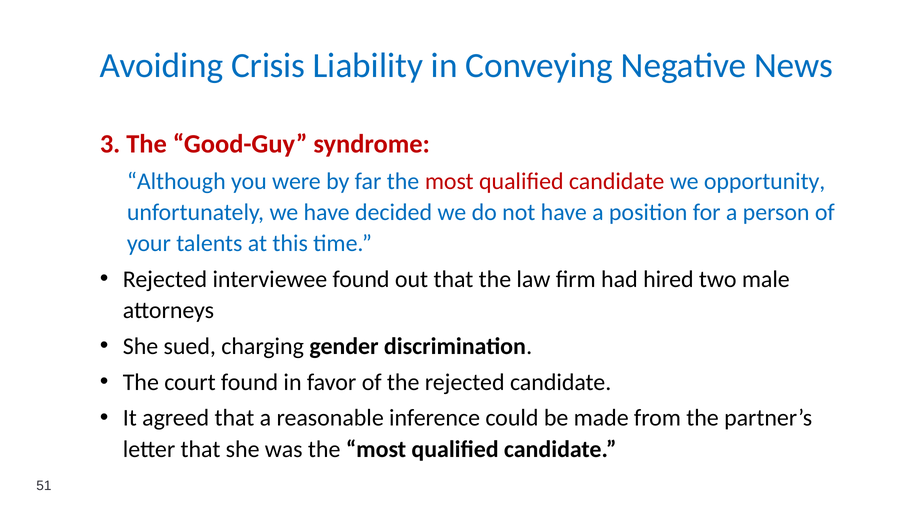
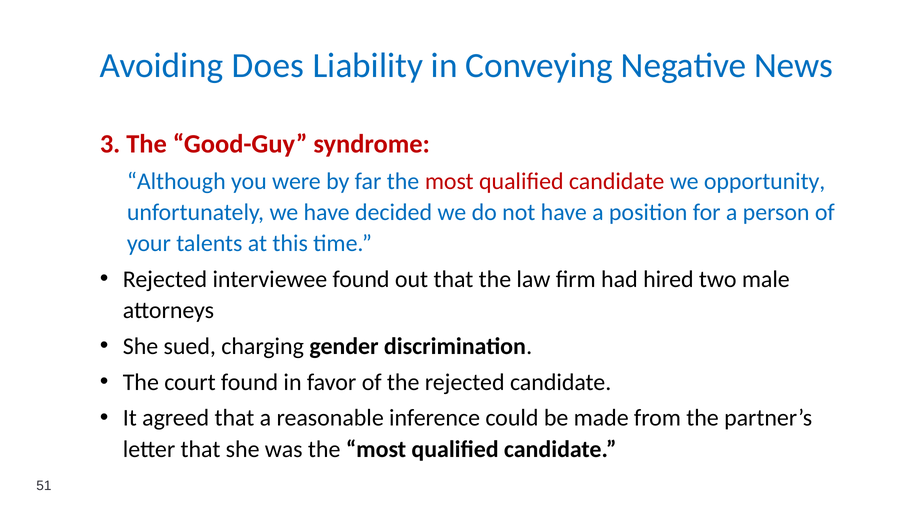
Crisis: Crisis -> Does (268, 65)
